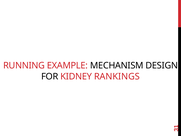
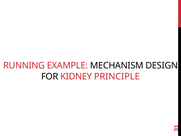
RANKINGS: RANKINGS -> PRINCIPLE (117, 76)
